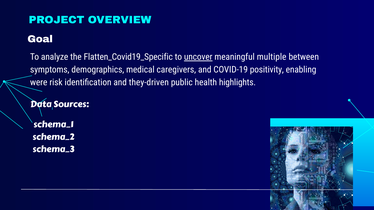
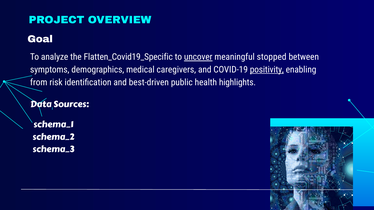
multiple: multiple -> stopped (272, 57)
positivity underline: none -> present (267, 70)
were: were -> from (39, 83)
they-driven: they-driven -> best-driven (149, 83)
